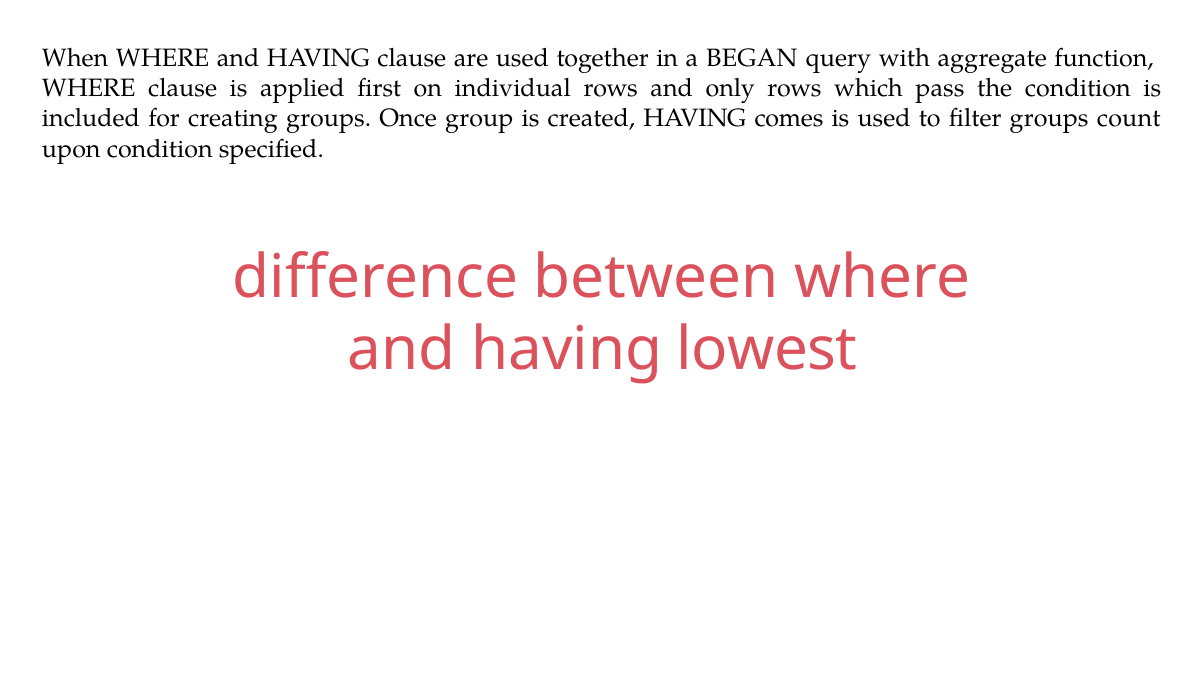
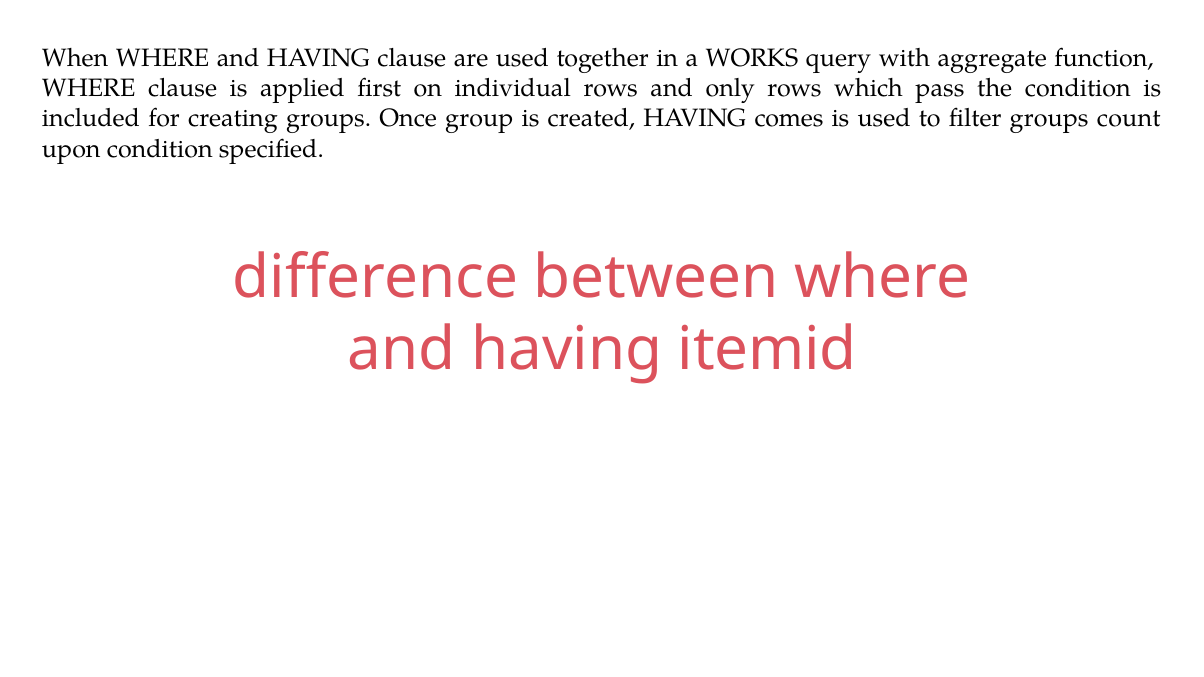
BEGAN: BEGAN -> WORKS (752, 58)
lowest: lowest -> itemid (767, 350)
